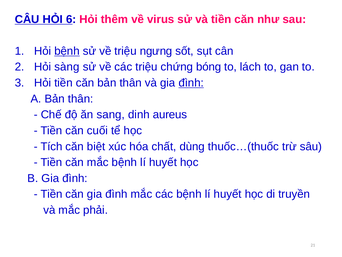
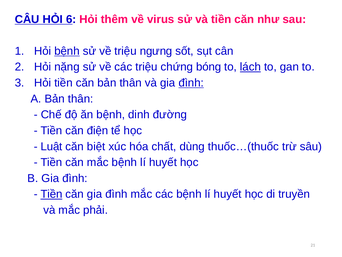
sàng: sàng -> nặng (67, 67)
lách underline: none -> present (250, 67)
ăn sang: sang -> bệnh (111, 114)
aureus: aureus -> đường (170, 114)
cuối: cuối -> điện (98, 130)
Tích: Tích -> Luật (51, 146)
Tiền underline: none -> present (51, 194)
